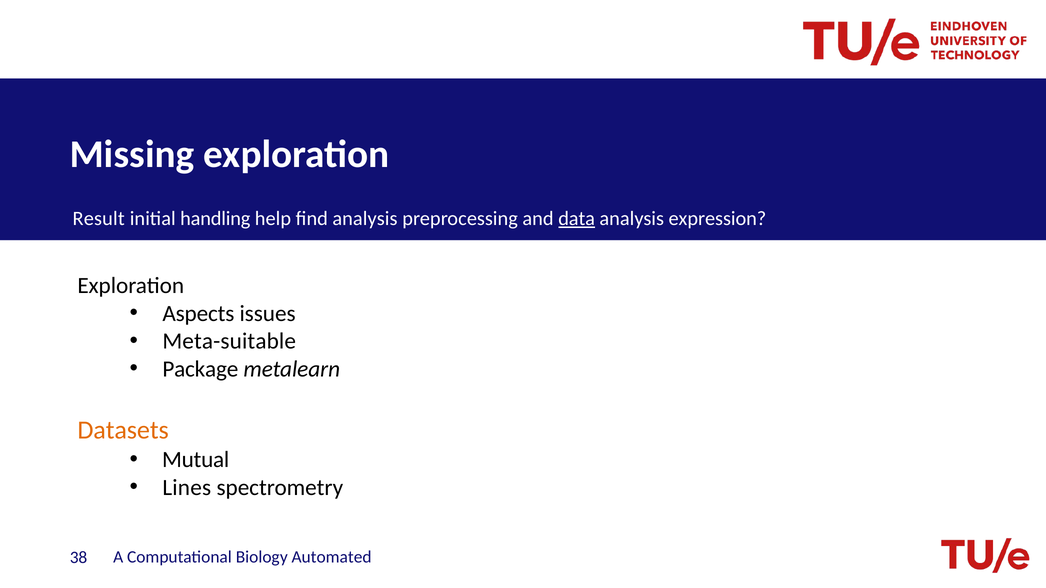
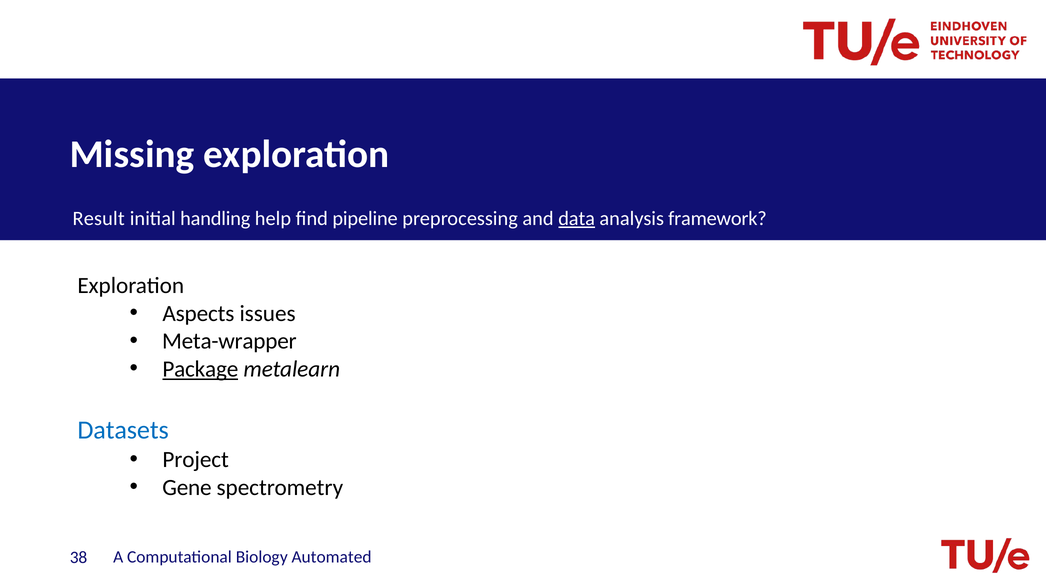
find analysis: analysis -> pipeline (365, 219)
expression: expression -> framework (718, 219)
Meta-suitable: Meta-suitable -> Meta-wrapper (229, 342)
Package underline: none -> present (200, 369)
Datasets colour: orange -> blue (123, 431)
Mutual: Mutual -> Project (196, 460)
Lines: Lines -> Gene (187, 488)
